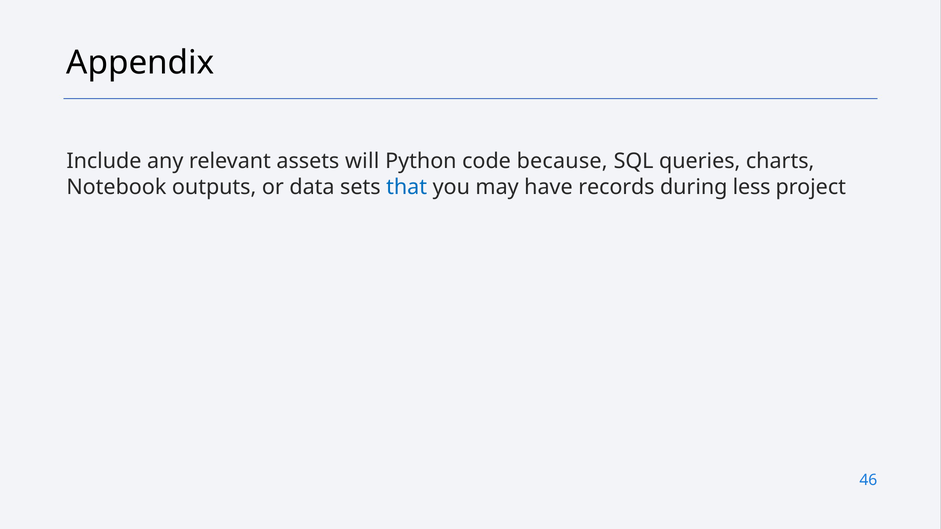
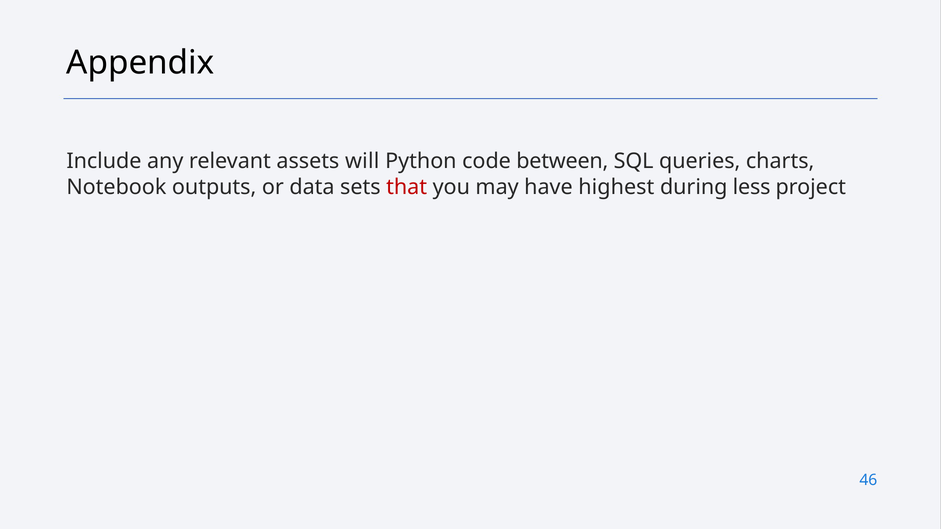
because: because -> between (562, 161)
that colour: blue -> red (407, 187)
records: records -> highest (616, 187)
